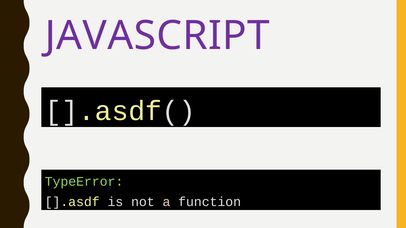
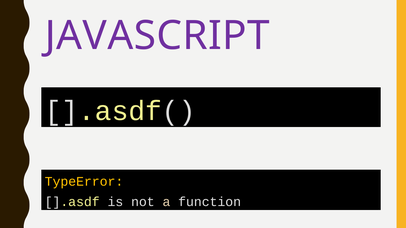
TypeError colour: light green -> yellow (84, 182)
